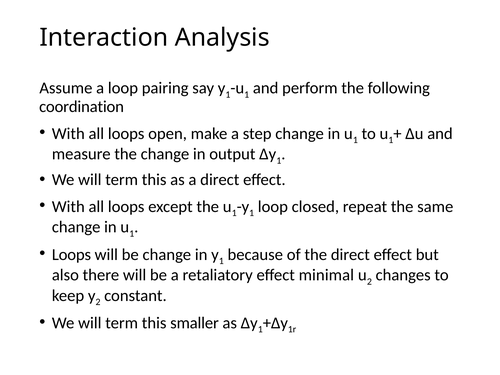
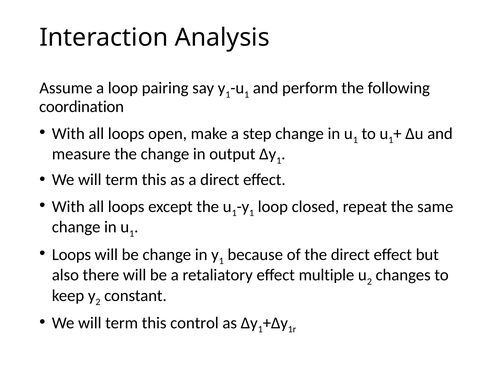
minimal: minimal -> multiple (326, 275)
smaller: smaller -> control (194, 323)
